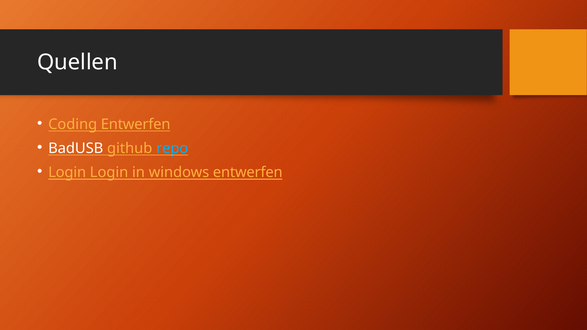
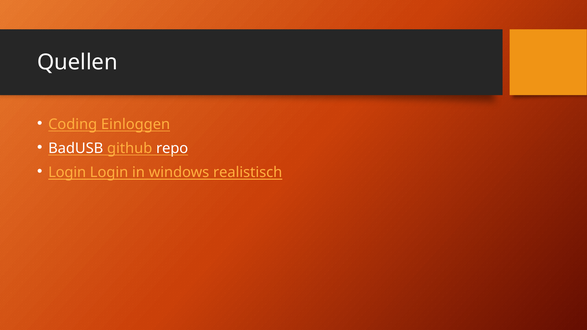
Coding Entwerfen: Entwerfen -> Einloggen (136, 124)
repo colour: light blue -> white (172, 148)
windows entwerfen: entwerfen -> realistisch (248, 173)
